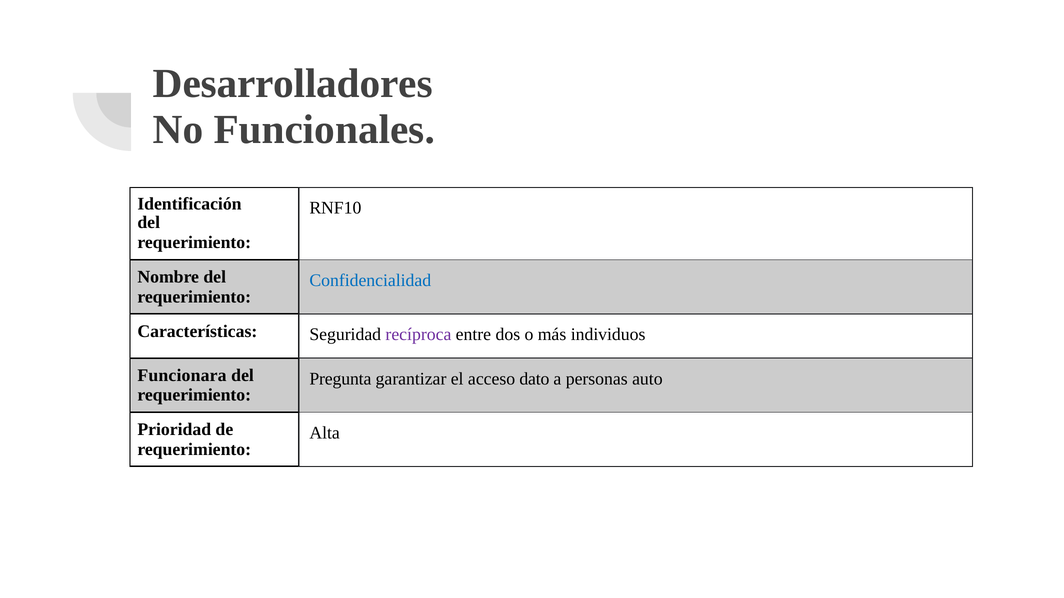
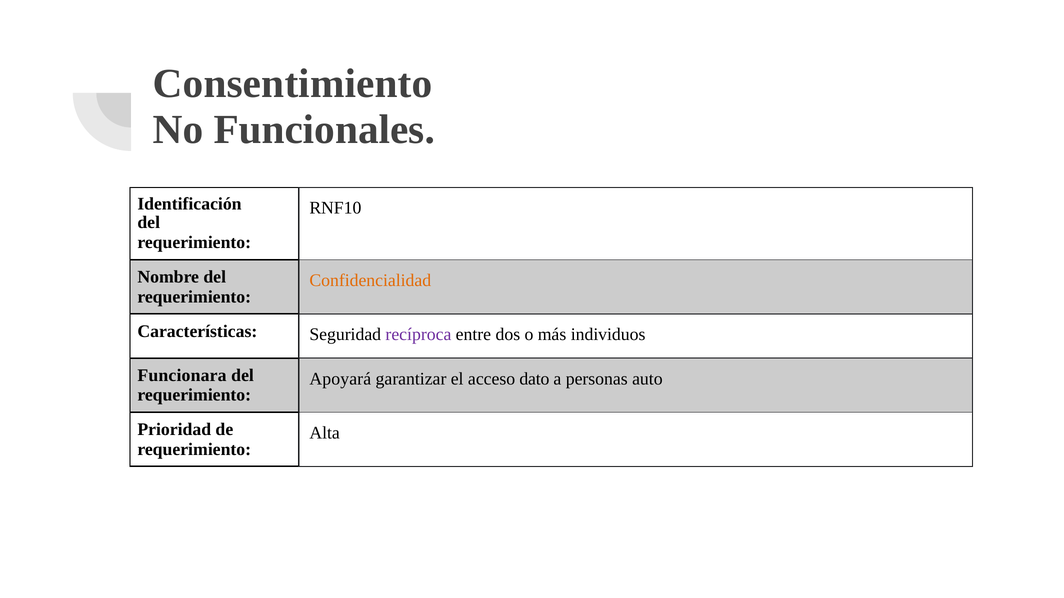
Desarrolladores: Desarrolladores -> Consentimiento (293, 84)
Confidencialidad colour: blue -> orange (370, 281)
Pregunta: Pregunta -> Apoyará (340, 379)
